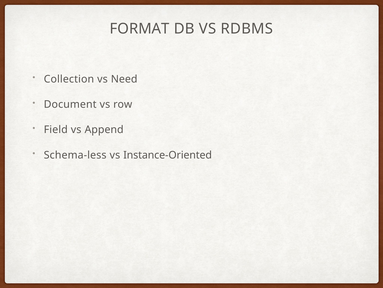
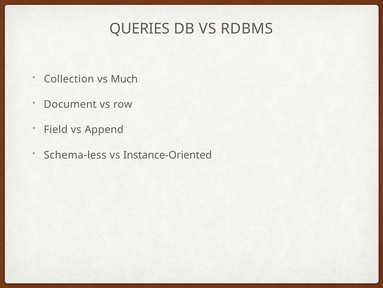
FORMAT: FORMAT -> QUERIES (140, 29)
Need: Need -> Much (124, 79)
